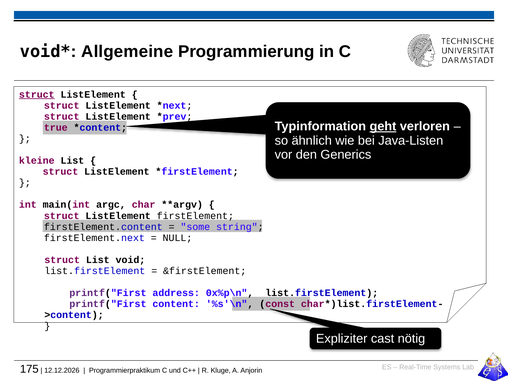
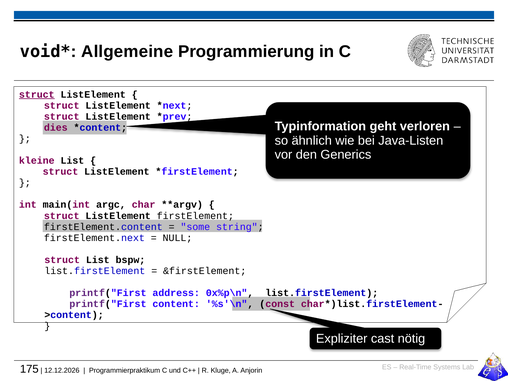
geht underline: present -> none (383, 126)
true: true -> dies (56, 128)
void: void -> bspw (130, 260)
